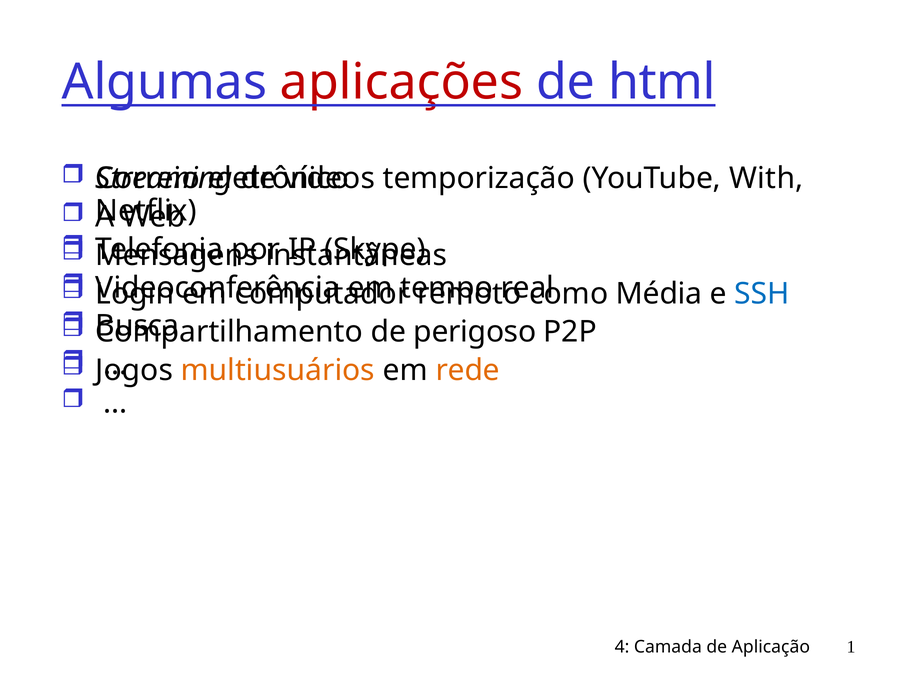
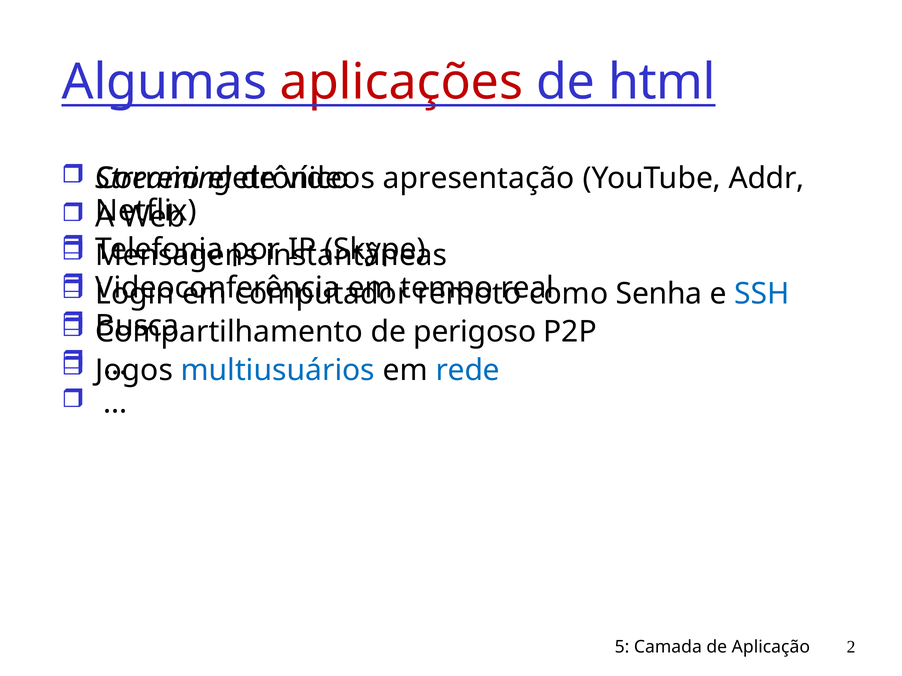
temporização: temporização -> apresentação (479, 178)
With: With -> Addr (767, 178)
Média: Média -> Senha (659, 294)
multiusuários colour: orange -> blue (278, 371)
rede colour: orange -> blue (468, 371)
4: 4 -> 5 (622, 648)
1: 1 -> 2 (851, 648)
